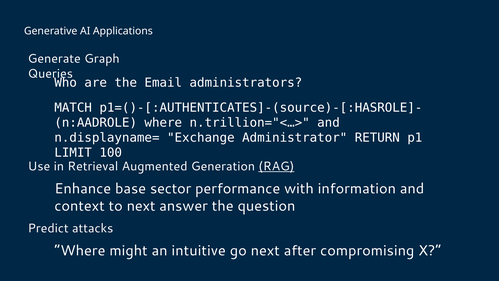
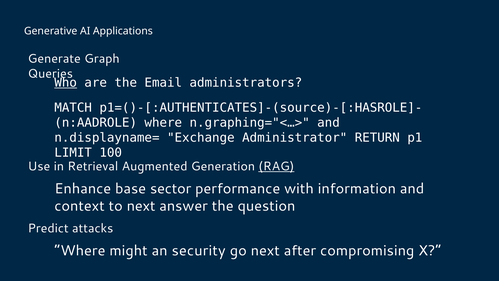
Who underline: none -> present (66, 83)
n.trillion="<…>: n.trillion="<…> -> n.graphing="<…> (250, 123)
intuitive: intuitive -> security (199, 250)
